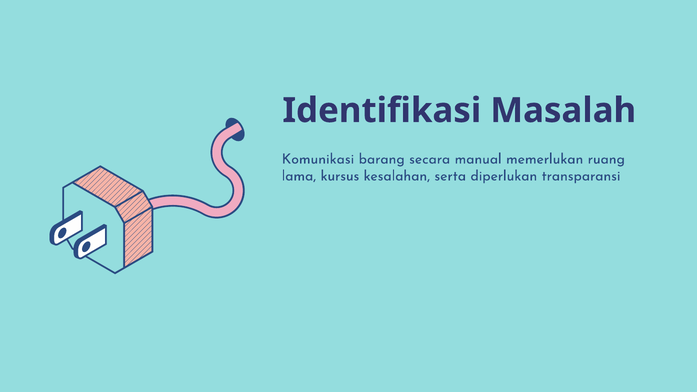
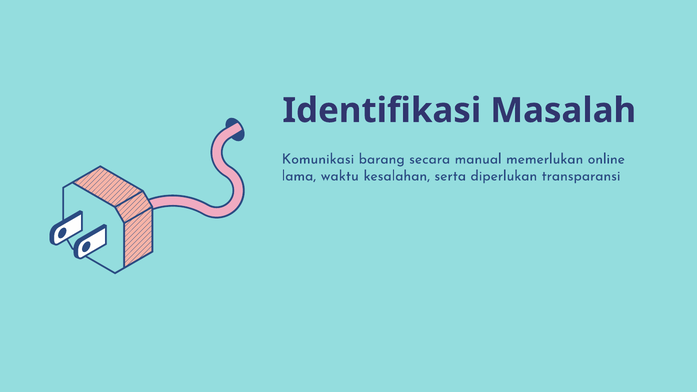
ruang: ruang -> online (606, 159)
kursus: kursus -> waktu (340, 176)
